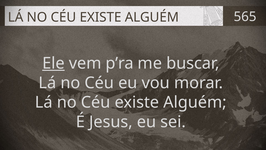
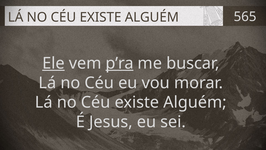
p’ra underline: none -> present (120, 63)
